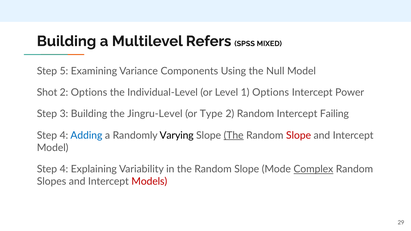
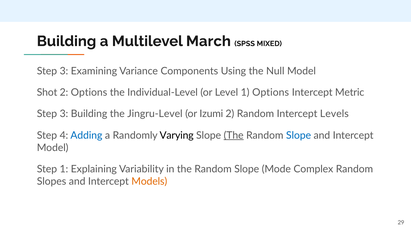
Refers: Refers -> March (208, 41)
5: 5 -> 3 (64, 71)
Power: Power -> Metric (350, 93)
Type: Type -> Izumi (211, 114)
Failing: Failing -> Levels (334, 114)
Slope colour: red -> blue (299, 135)
4: 4 -> 1 (64, 169)
Complex underline: present -> none (313, 169)
Models colour: red -> orange (149, 182)
